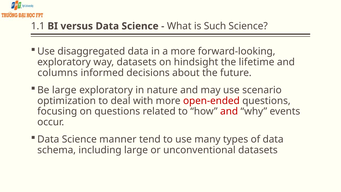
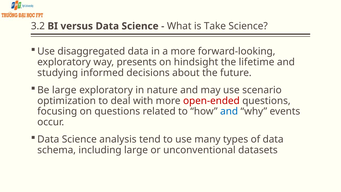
1.1: 1.1 -> 3.2 (38, 26)
Such: Such -> Take (215, 26)
way datasets: datasets -> presents (137, 62)
columns: columns -> studying (58, 73)
and colour: red -> blue (229, 111)
manner: manner -> analysis (118, 139)
